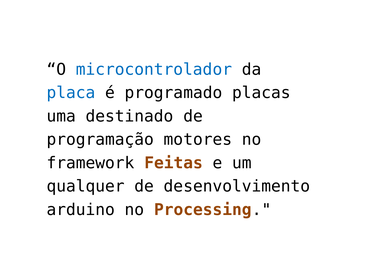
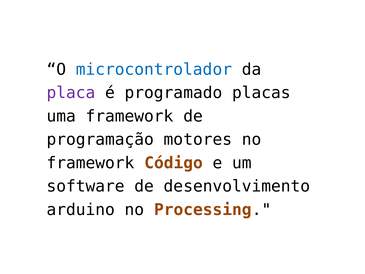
placa colour: blue -> purple (71, 93)
uma destinado: destinado -> framework (130, 116)
Feitas: Feitas -> Código (174, 163)
qualquer: qualquer -> software (86, 186)
